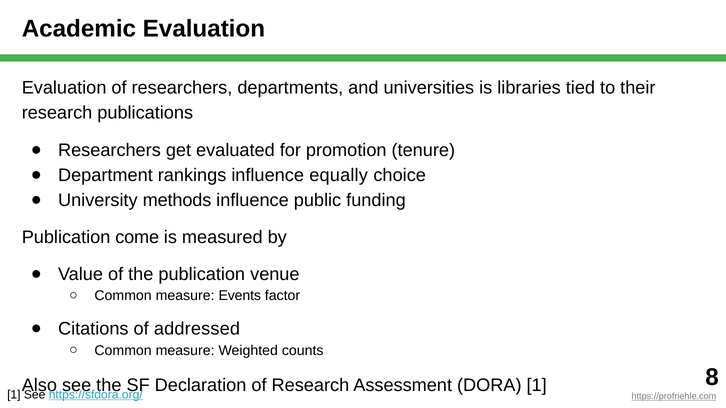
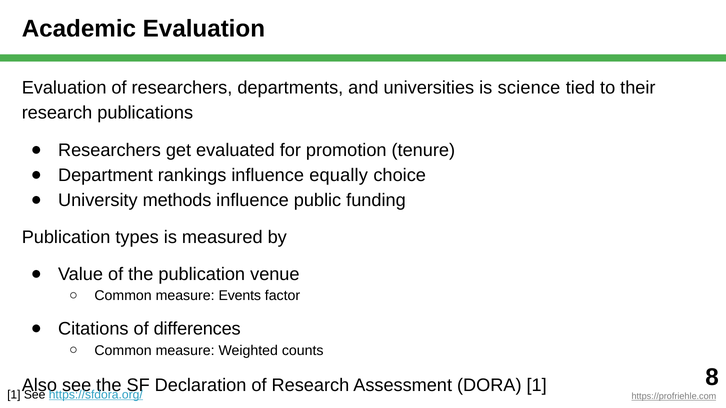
libraries: libraries -> science (529, 88)
come: come -> types (137, 237)
addressed: addressed -> differences (197, 329)
